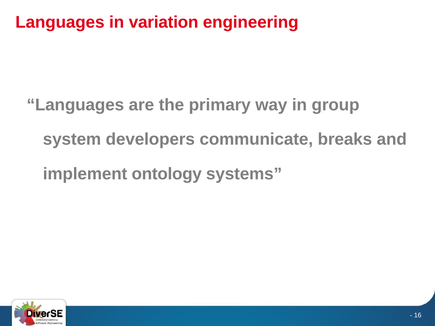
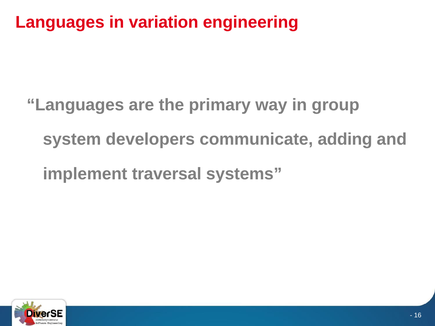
breaks: breaks -> adding (345, 139)
ontology: ontology -> traversal (167, 174)
